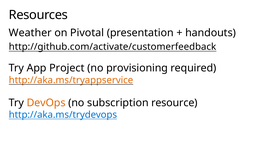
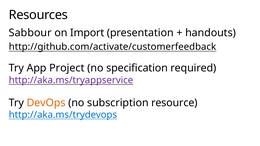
Weather: Weather -> Sabbour (30, 33)
Pivotal: Pivotal -> Import (87, 33)
provisioning: provisioning -> specification (137, 68)
http://aka.ms/tryappservice colour: orange -> purple (71, 80)
